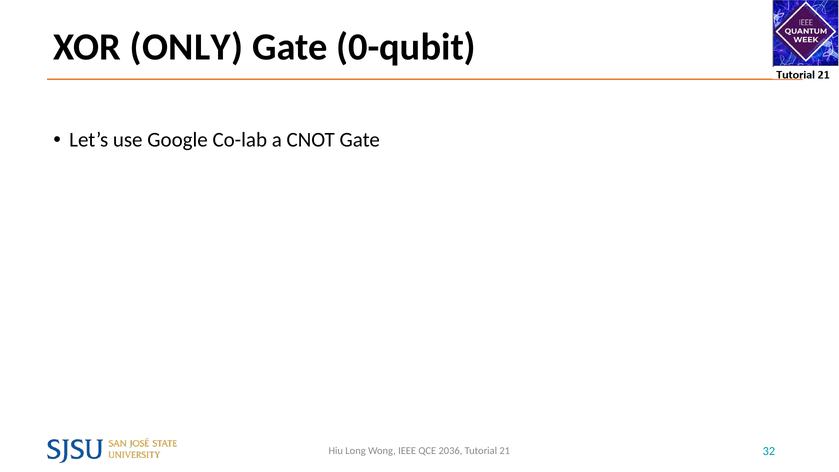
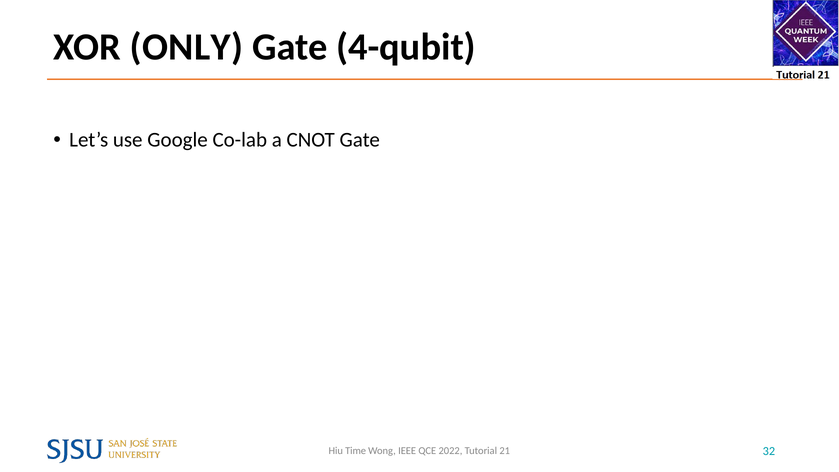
0-qubit: 0-qubit -> 4-qubit (406, 47)
Long: Long -> Time (356, 451)
2036: 2036 -> 2022 (450, 451)
